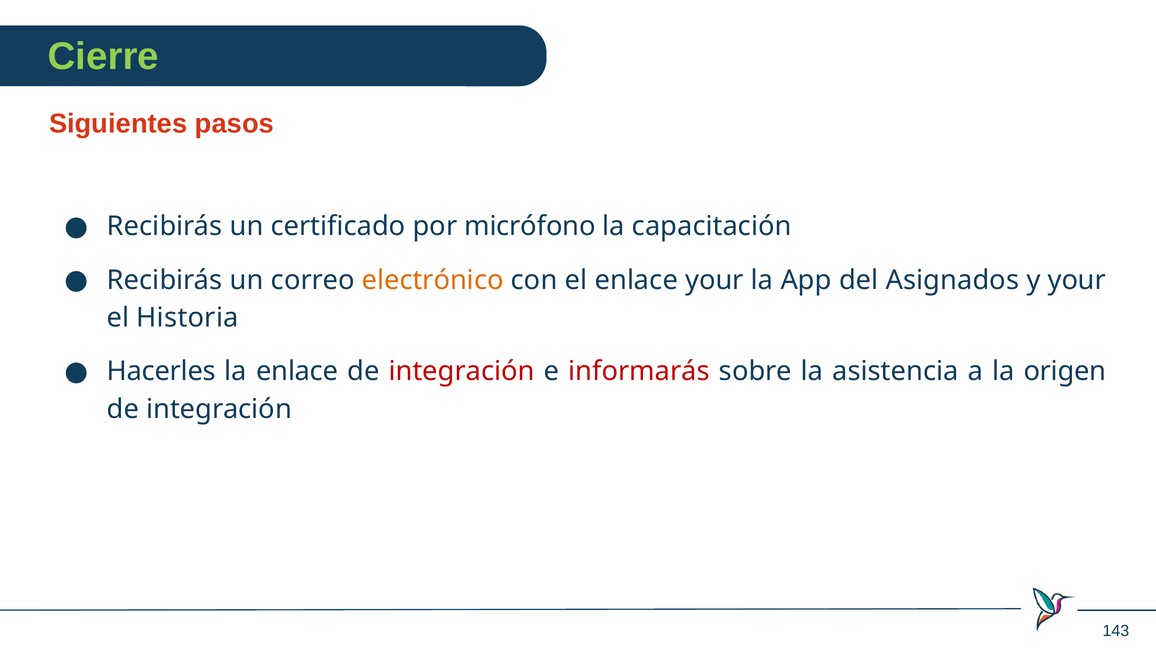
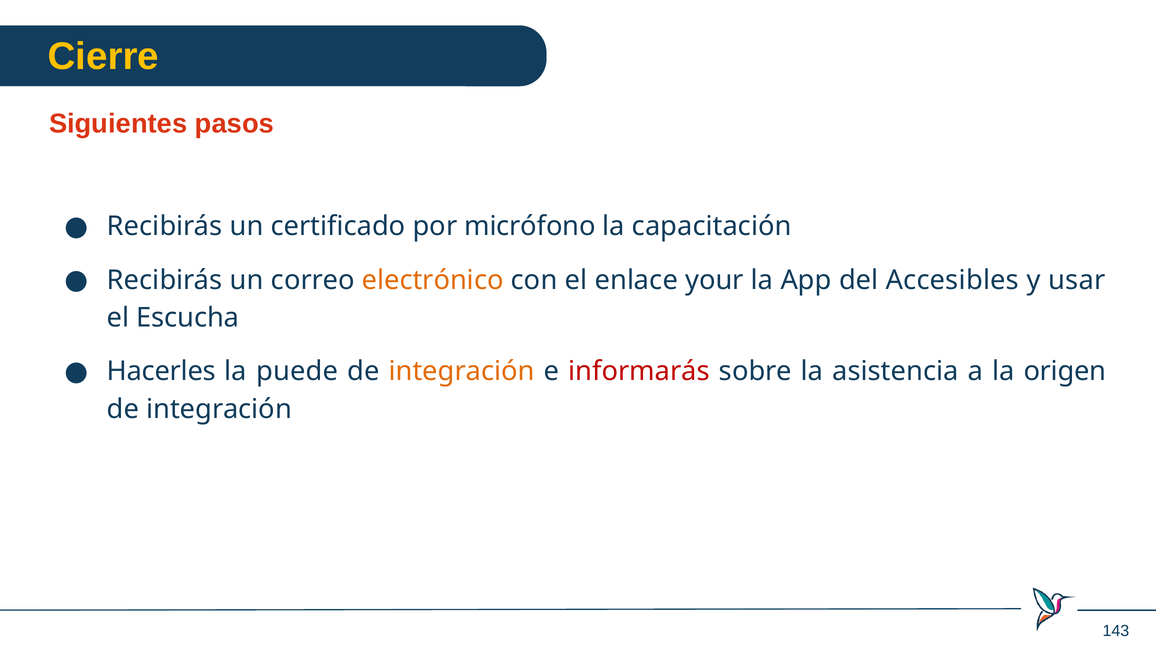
Cierre colour: light green -> yellow (103, 57)
Asignados: Asignados -> Accesibles (952, 280)
y your: your -> usar (1077, 280)
Historia: Historia -> Escucha (188, 318)
la enlace: enlace -> puede (297, 372)
integración colour: red -> orange (462, 372)
